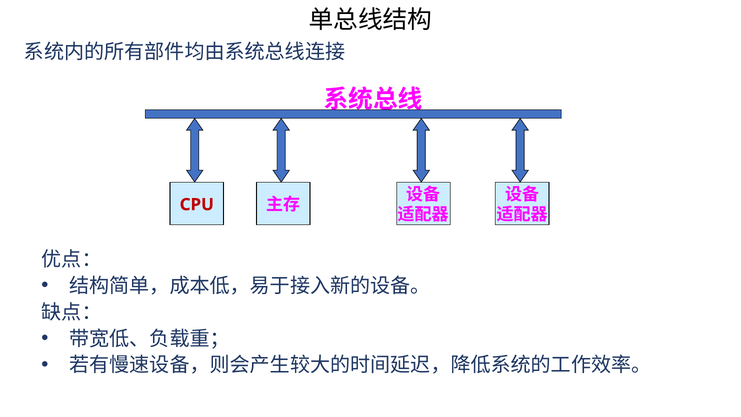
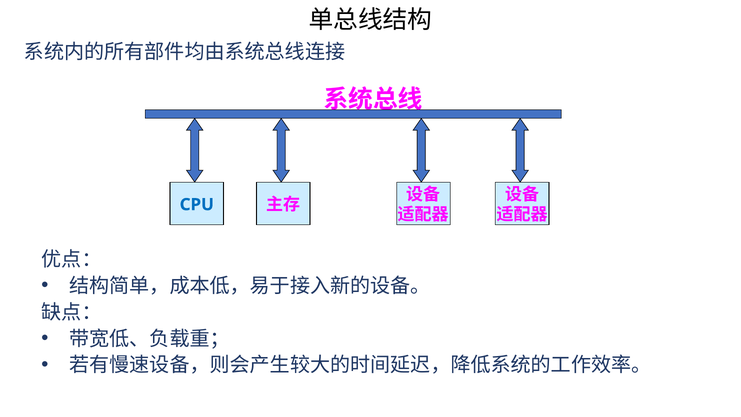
CPU colour: red -> blue (197, 205)
